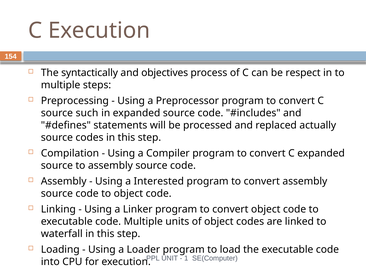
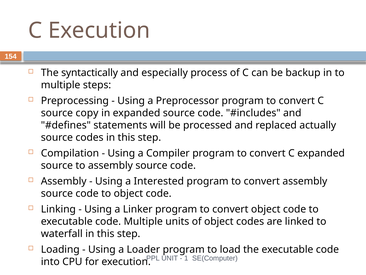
objectives: objectives -> especially (165, 73)
respect: respect -> backup (303, 73)
such: such -> copy (87, 113)
